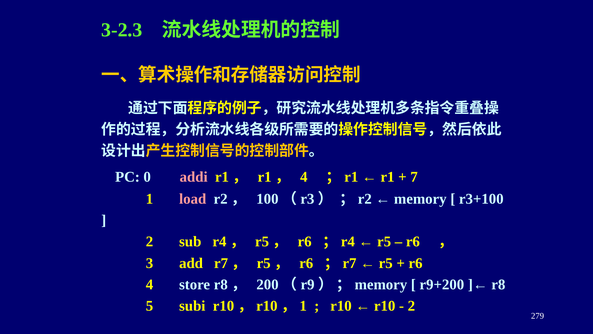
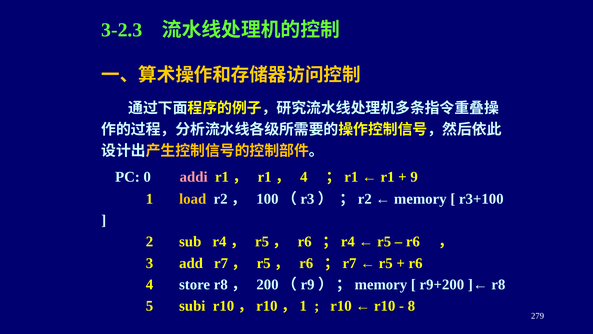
7: 7 -> 9 (414, 177)
load colour: pink -> yellow (193, 199)
2: 2 -> 8 (411, 305)
